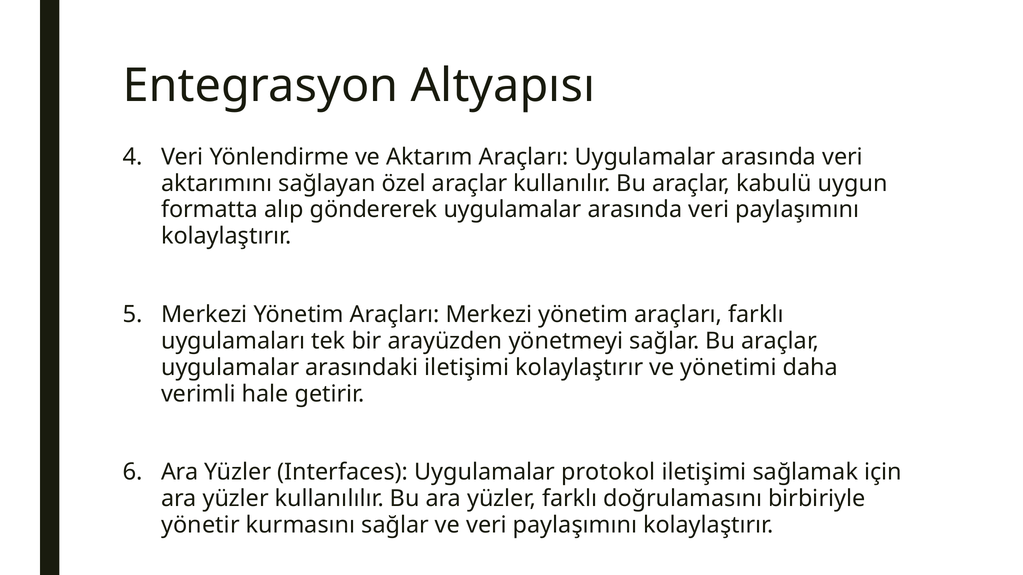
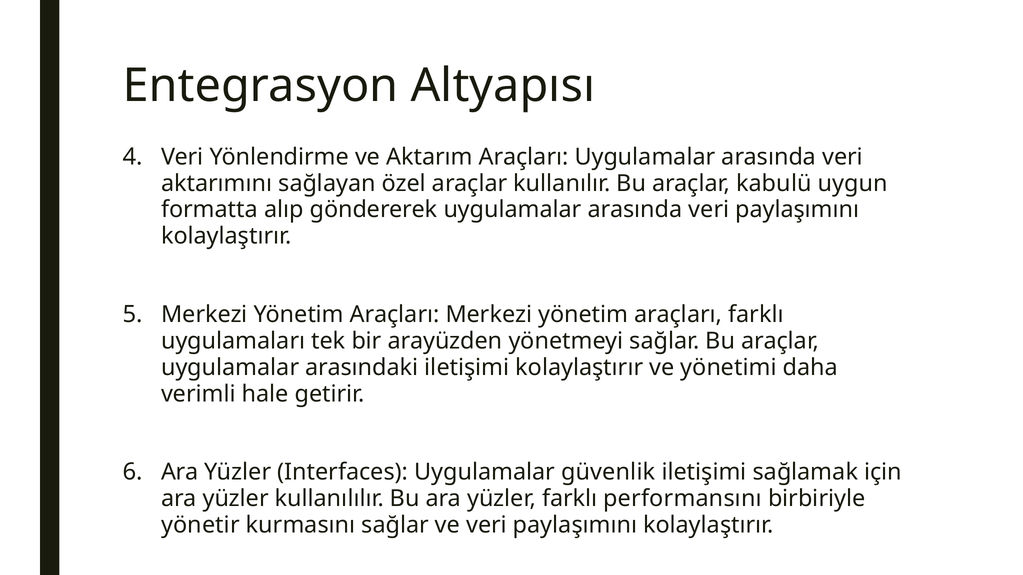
protokol: protokol -> güvenlik (608, 473)
doğrulamasını: doğrulamasını -> performansını (683, 499)
